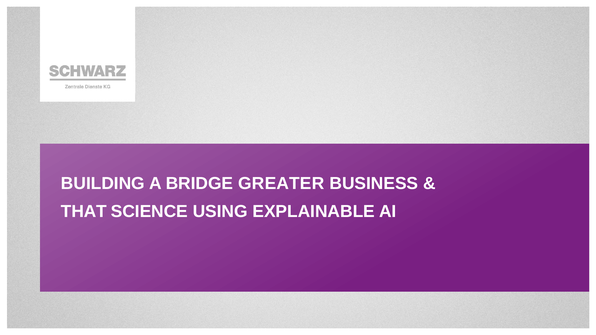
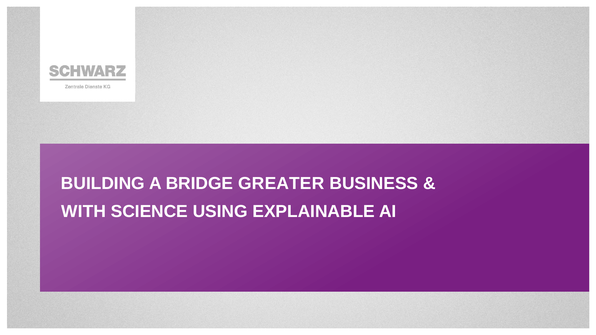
THAT: THAT -> WITH (84, 212)
